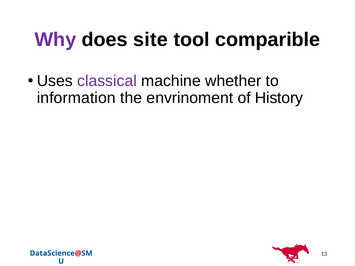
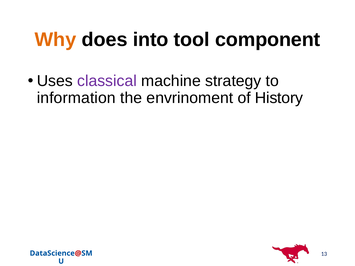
Why colour: purple -> orange (55, 40)
site: site -> into (151, 40)
comparible: comparible -> component (268, 40)
whether: whether -> strategy (233, 81)
